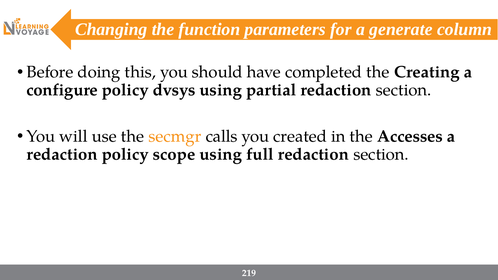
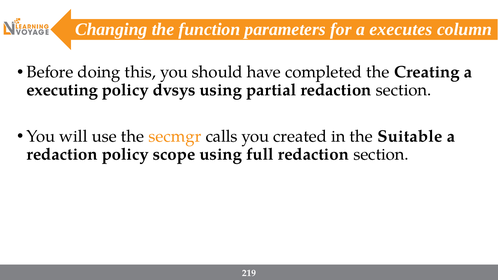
generate: generate -> executes (401, 29)
configure: configure -> executing (62, 90)
Accesses: Accesses -> Suitable (410, 136)
